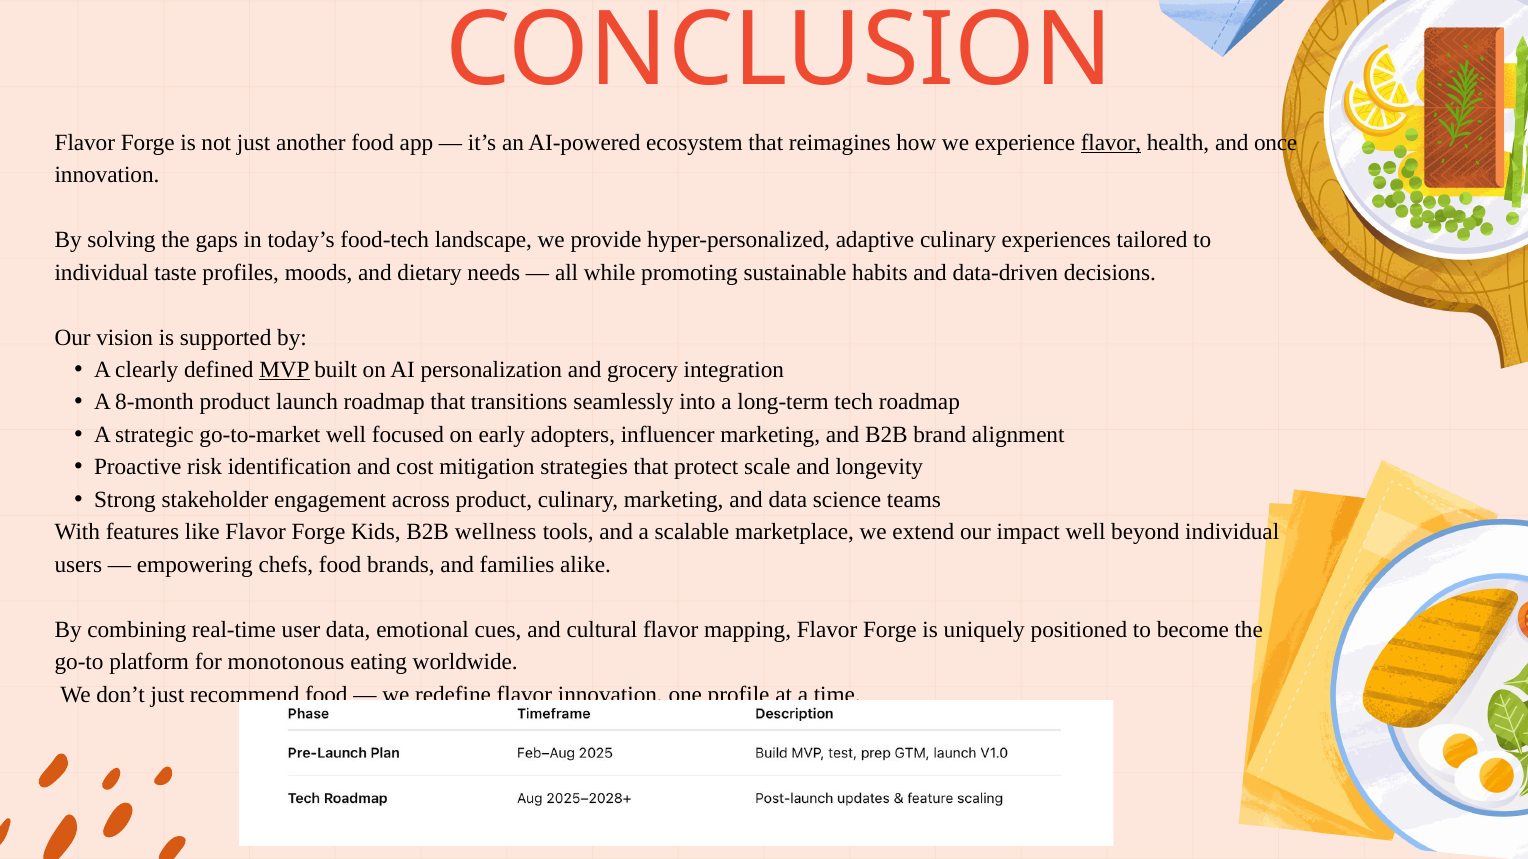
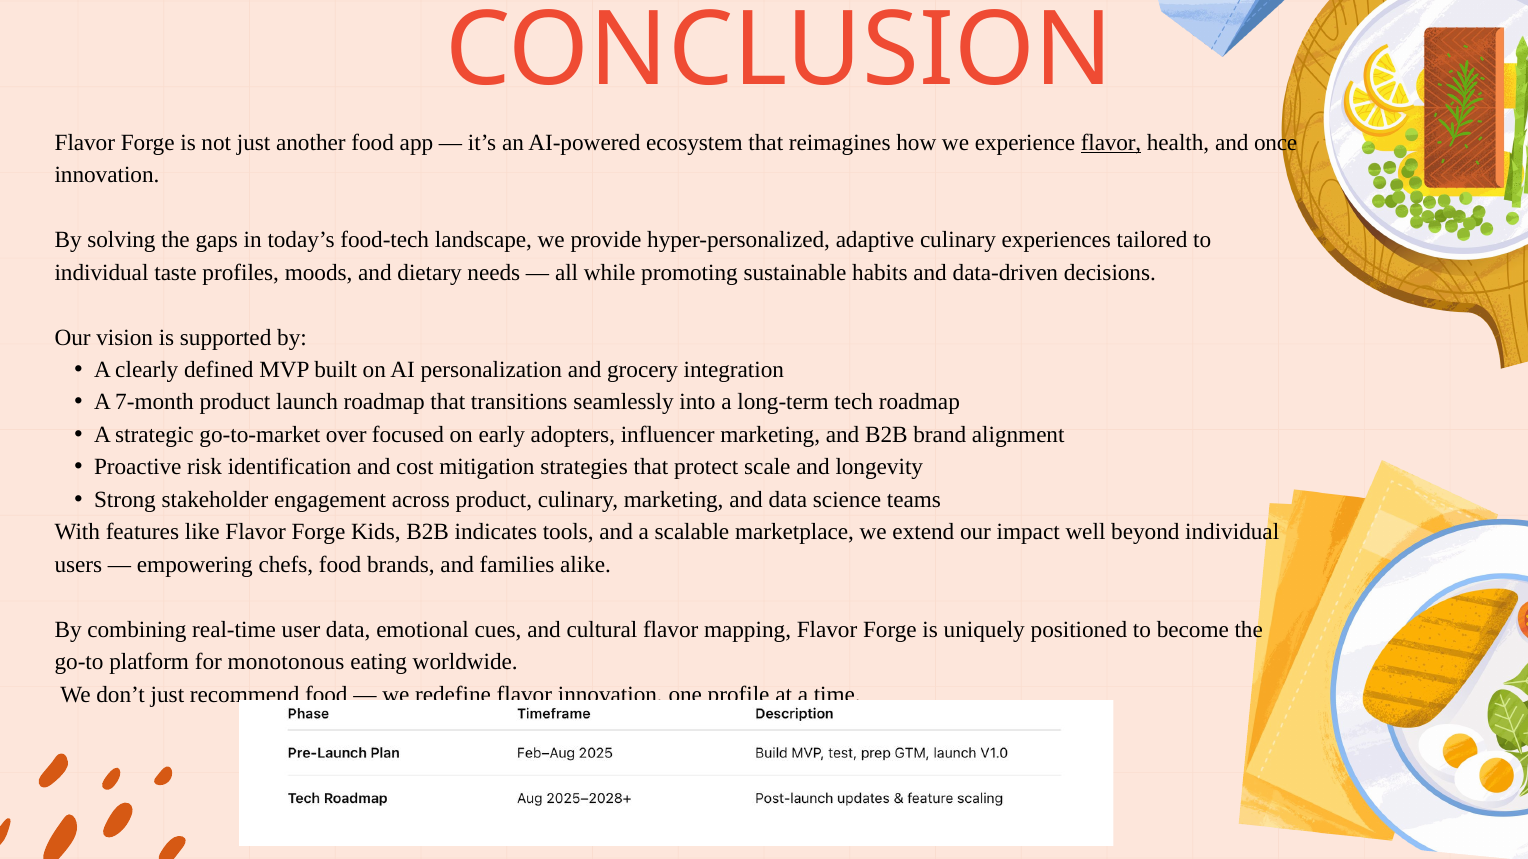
MVP underline: present -> none (284, 370)
8-month: 8-month -> 7-month (155, 403)
go-to-market well: well -> over (346, 435)
wellness: wellness -> indicates (496, 532)
